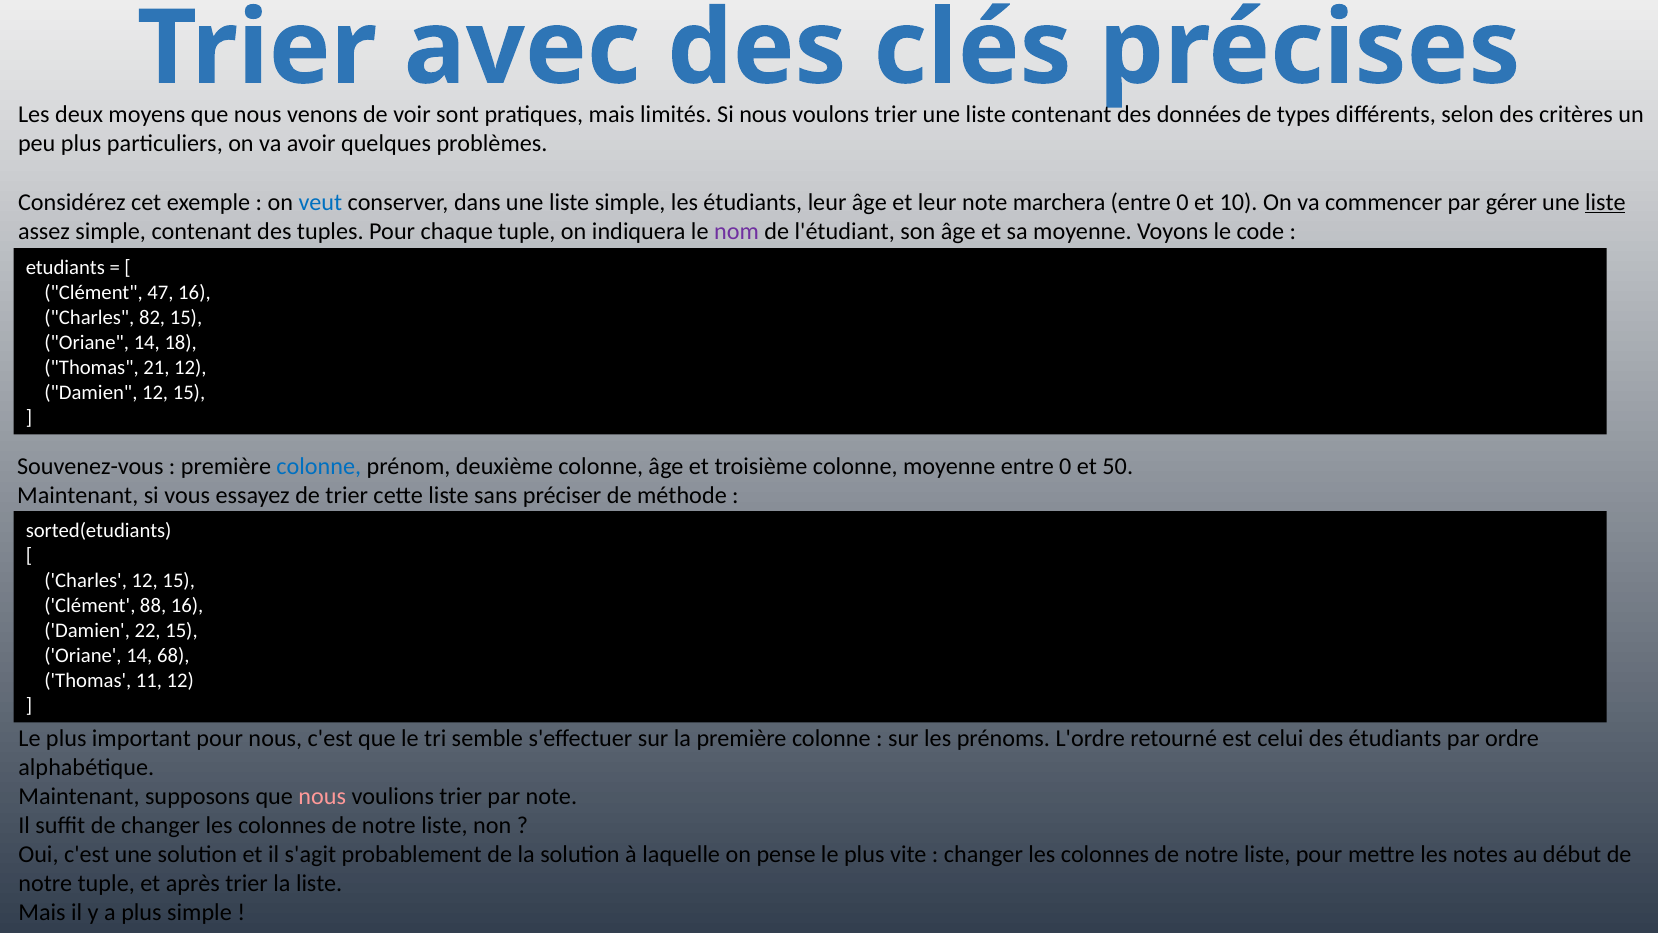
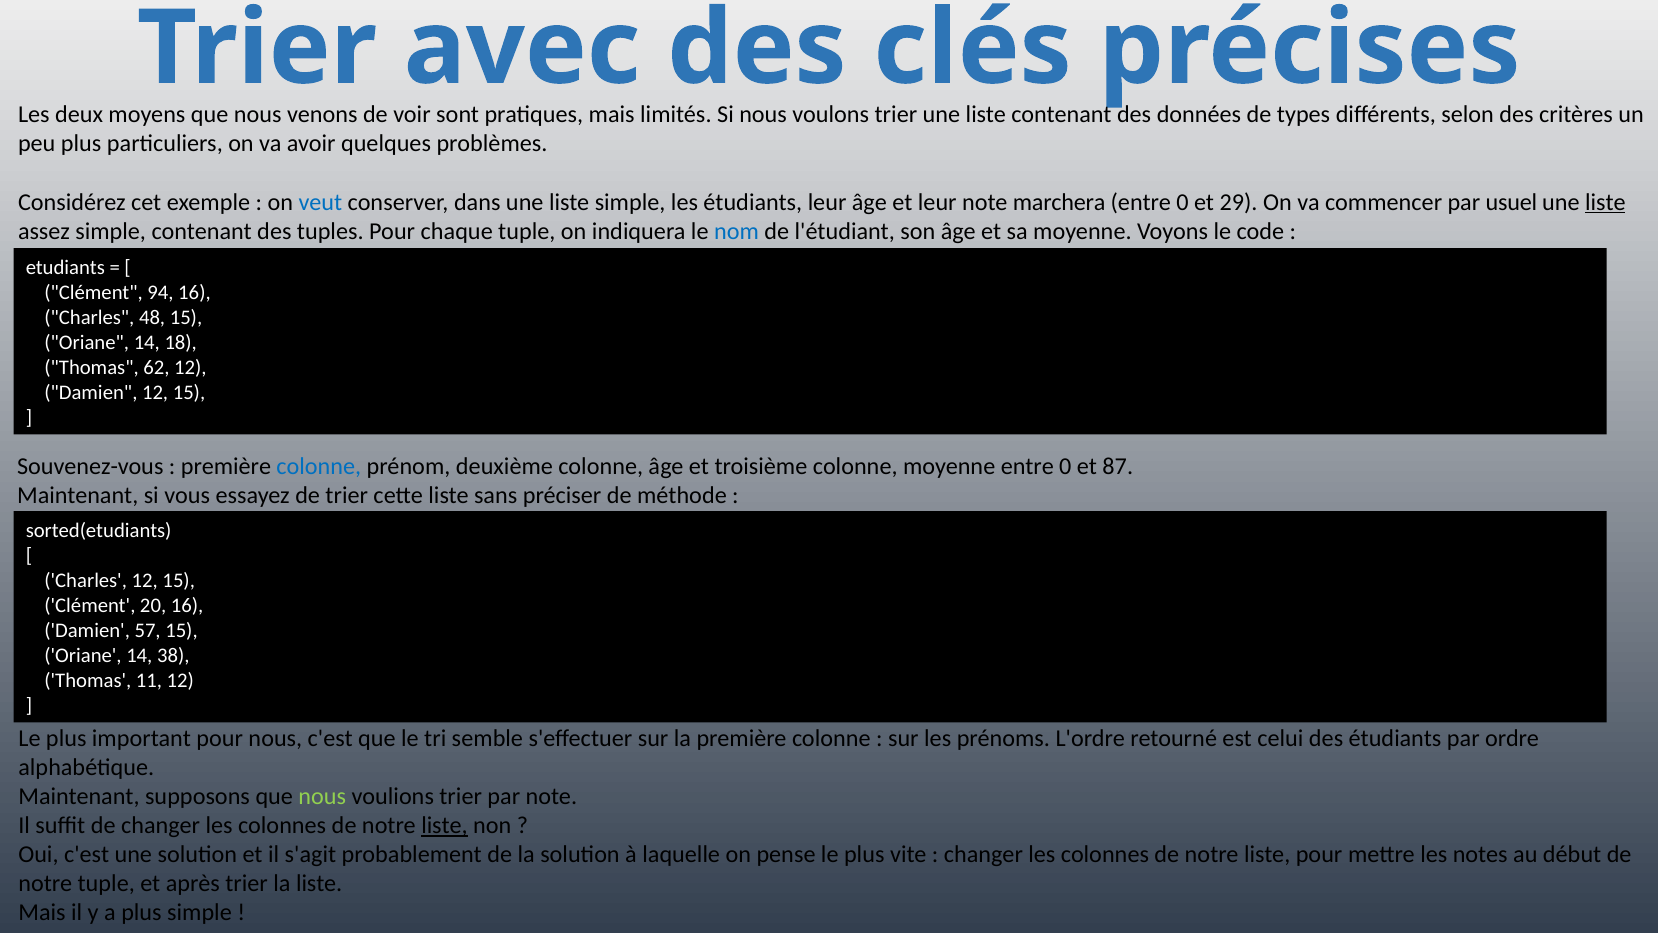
10: 10 -> 29 (1239, 202)
gérer: gérer -> usuel (1511, 202)
nom colour: purple -> blue (736, 231)
47: 47 -> 94 (161, 293)
82: 82 -> 48 (152, 318)
21: 21 -> 62 (156, 367)
50: 50 -> 87 (1118, 467)
88: 88 -> 20 (153, 606)
22: 22 -> 57 (148, 630)
68: 68 -> 38 (173, 655)
nous colour: pink -> light green (322, 796)
liste underline: none -> present (444, 825)
